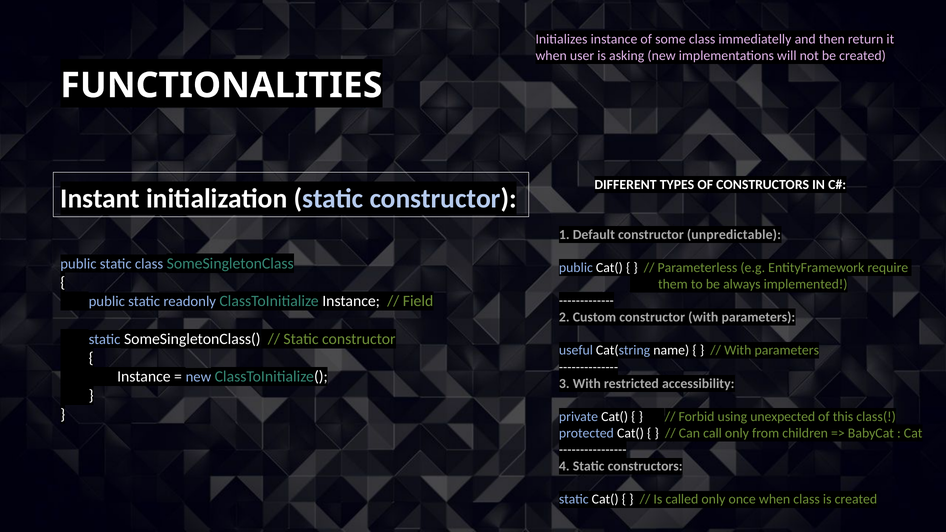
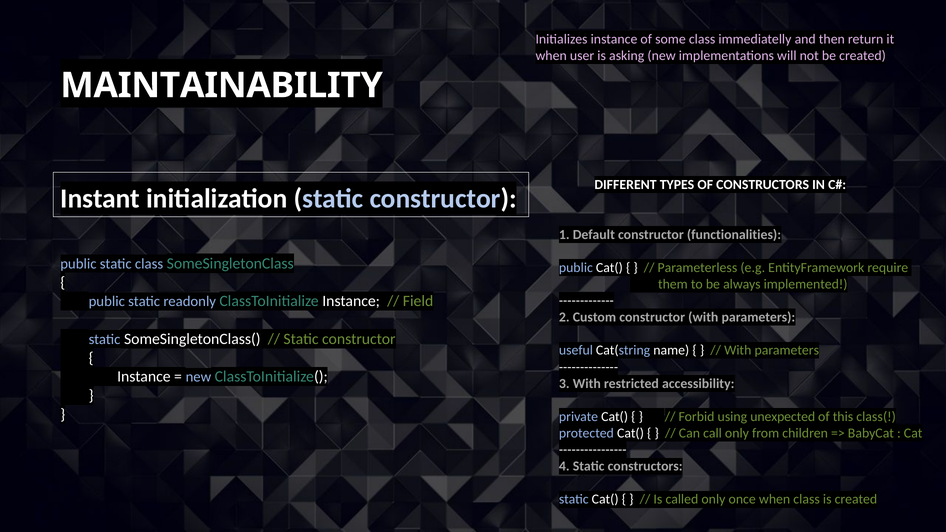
FUNCTIONALITIES: FUNCTIONALITIES -> MAINTAINABILITY (222, 85)
unpredictable: unpredictable -> functionalities (734, 235)
